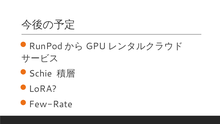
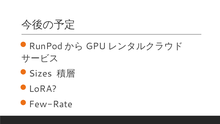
Schie: Schie -> Sizes (40, 73)
